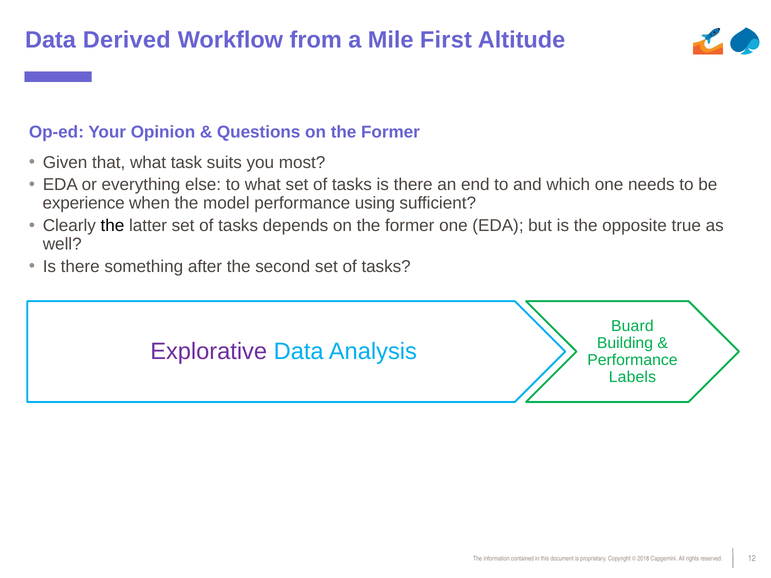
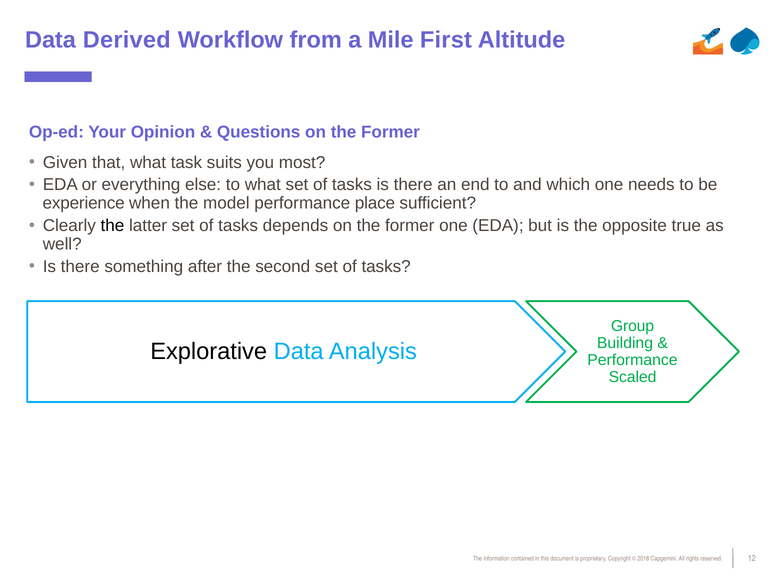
using: using -> place (375, 203)
Buard: Buard -> Group (633, 326)
Explorative colour: purple -> black (209, 352)
Labels: Labels -> Scaled (633, 377)
